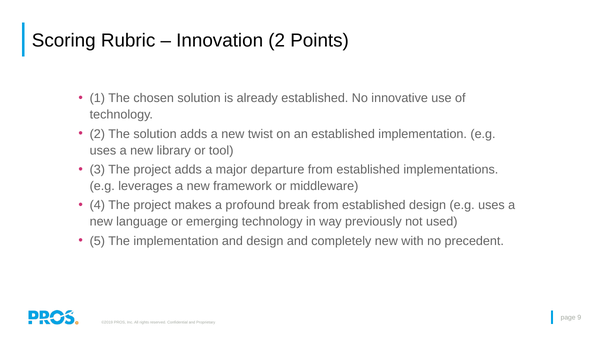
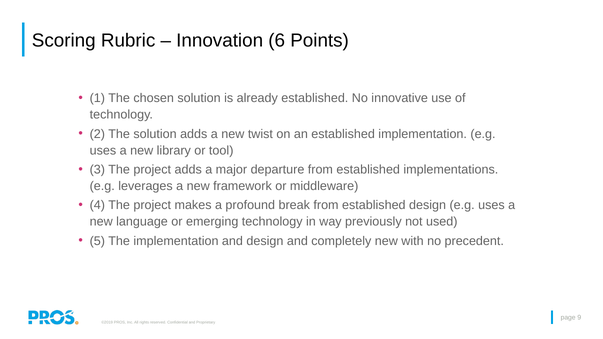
Innovation 2: 2 -> 6 (277, 40)
